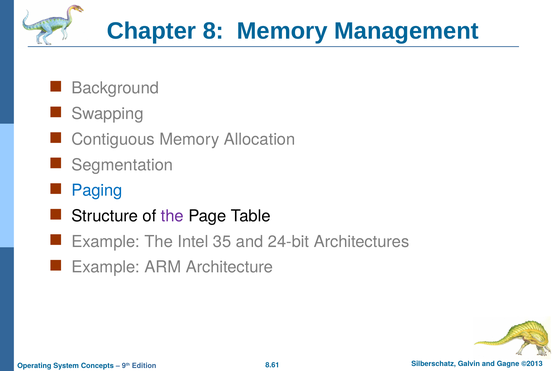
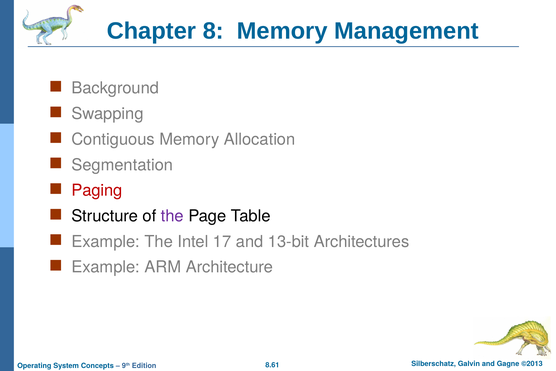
Paging colour: blue -> red (97, 190)
35: 35 -> 17 (222, 241)
24-bit: 24-bit -> 13-bit (289, 241)
